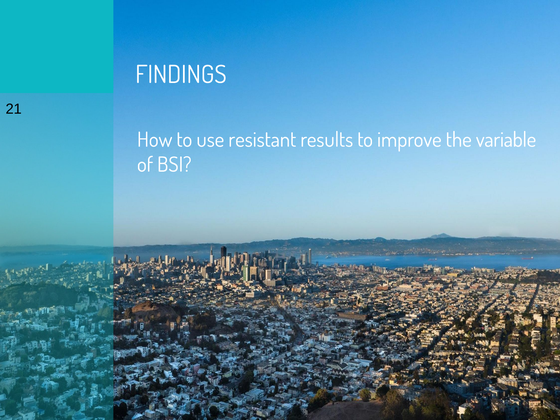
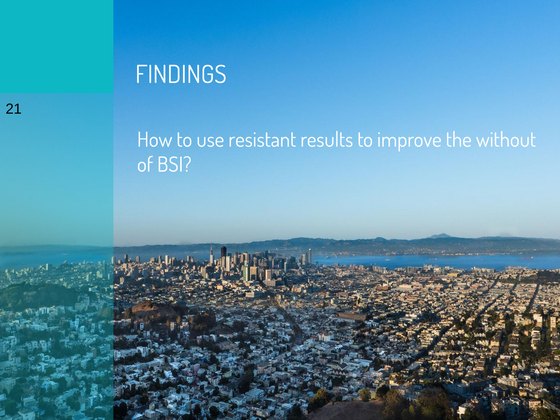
variable: variable -> without (506, 140)
